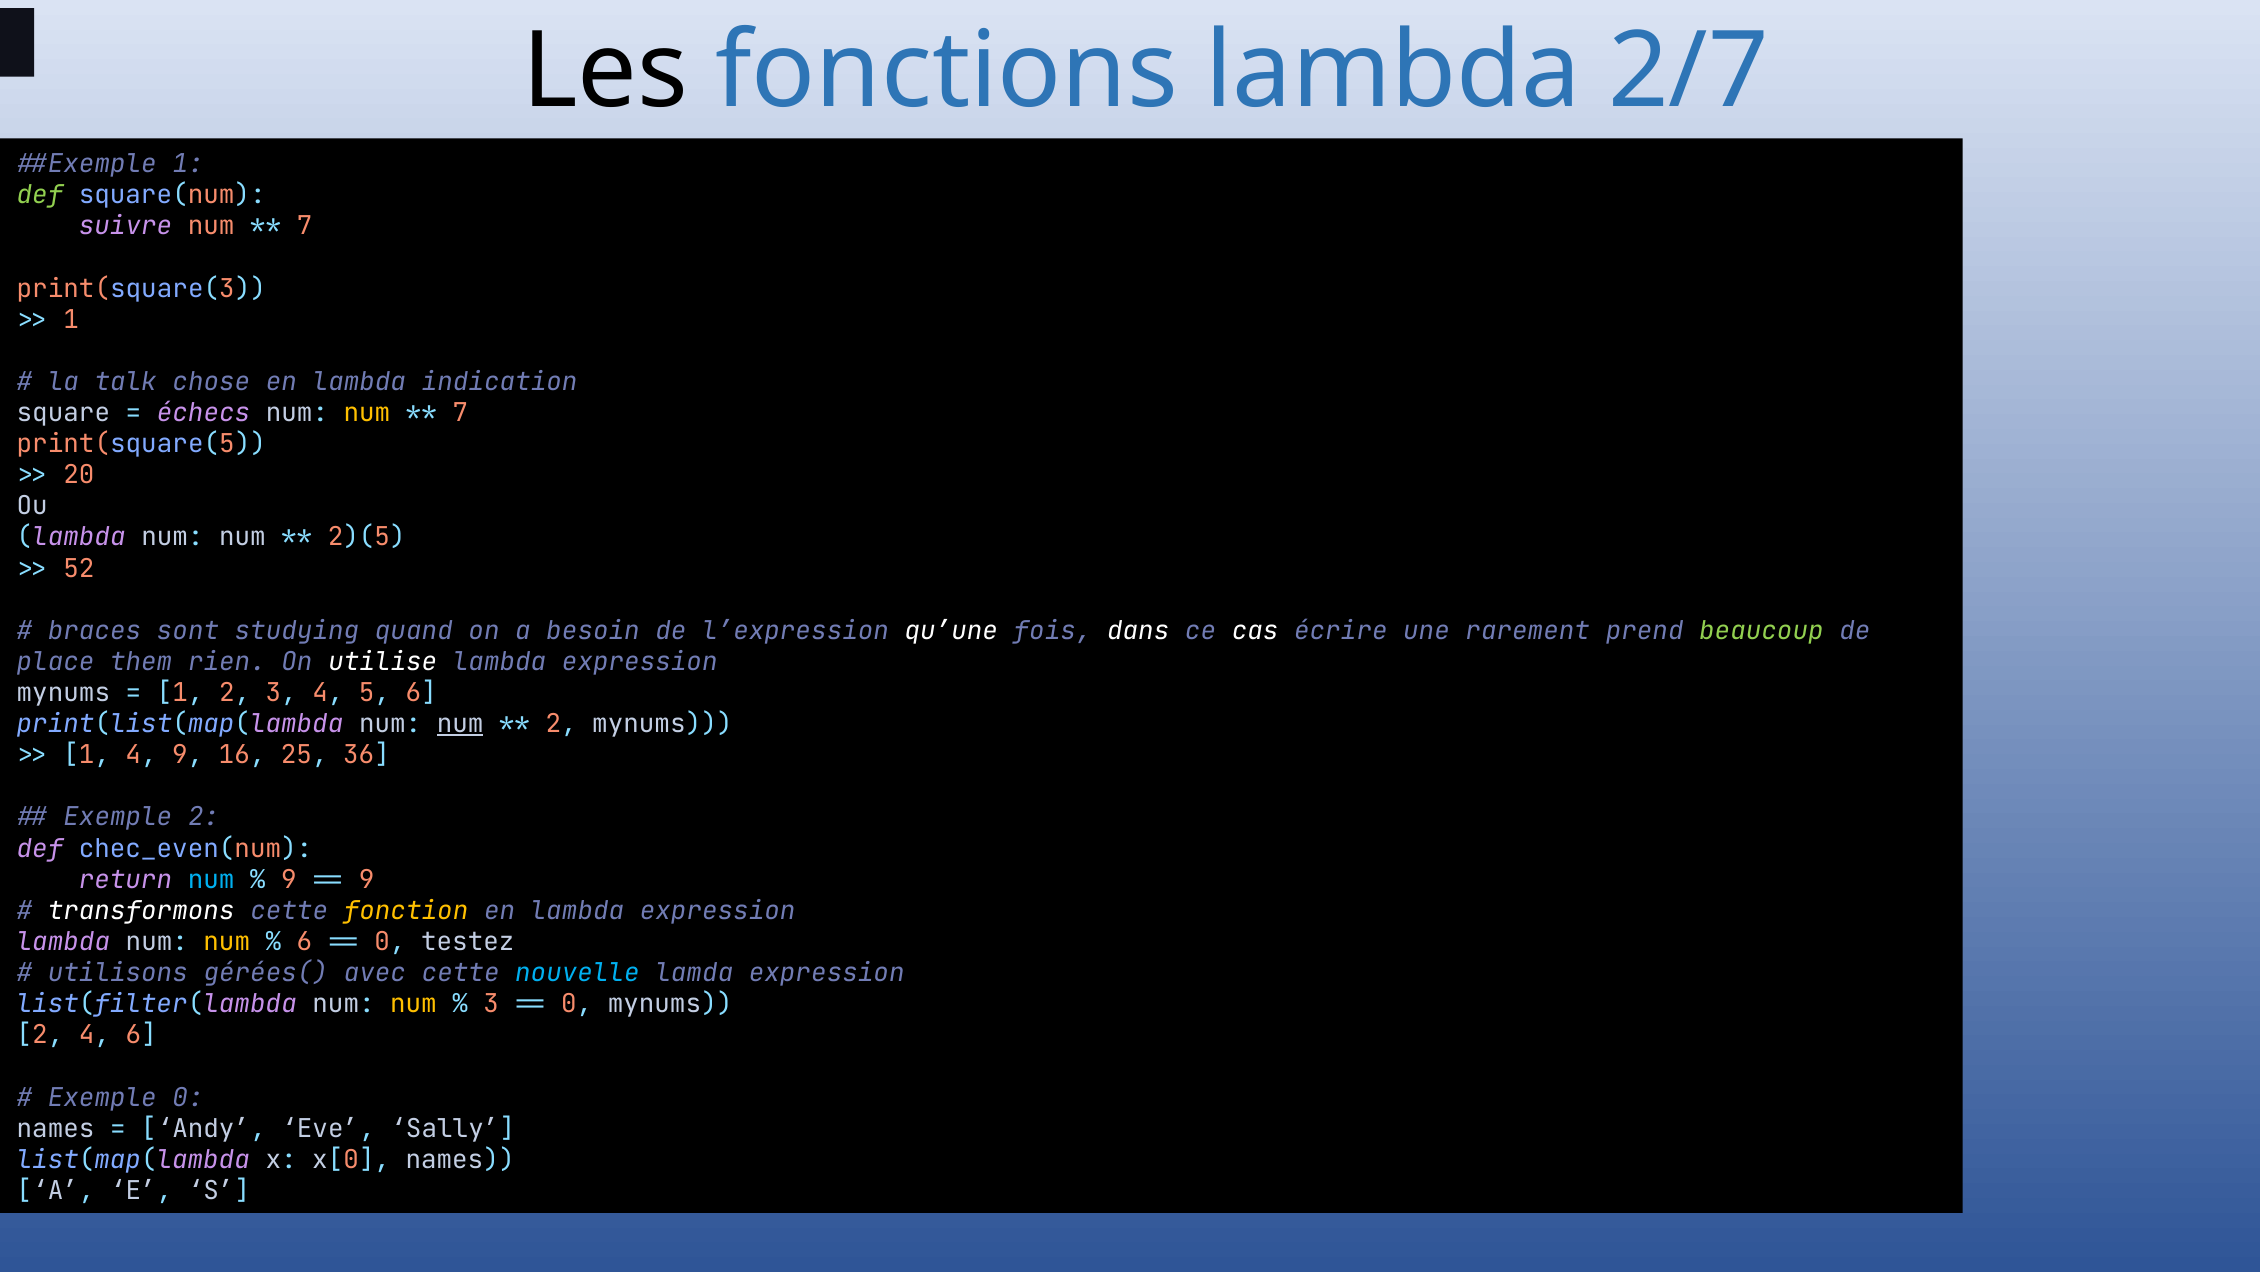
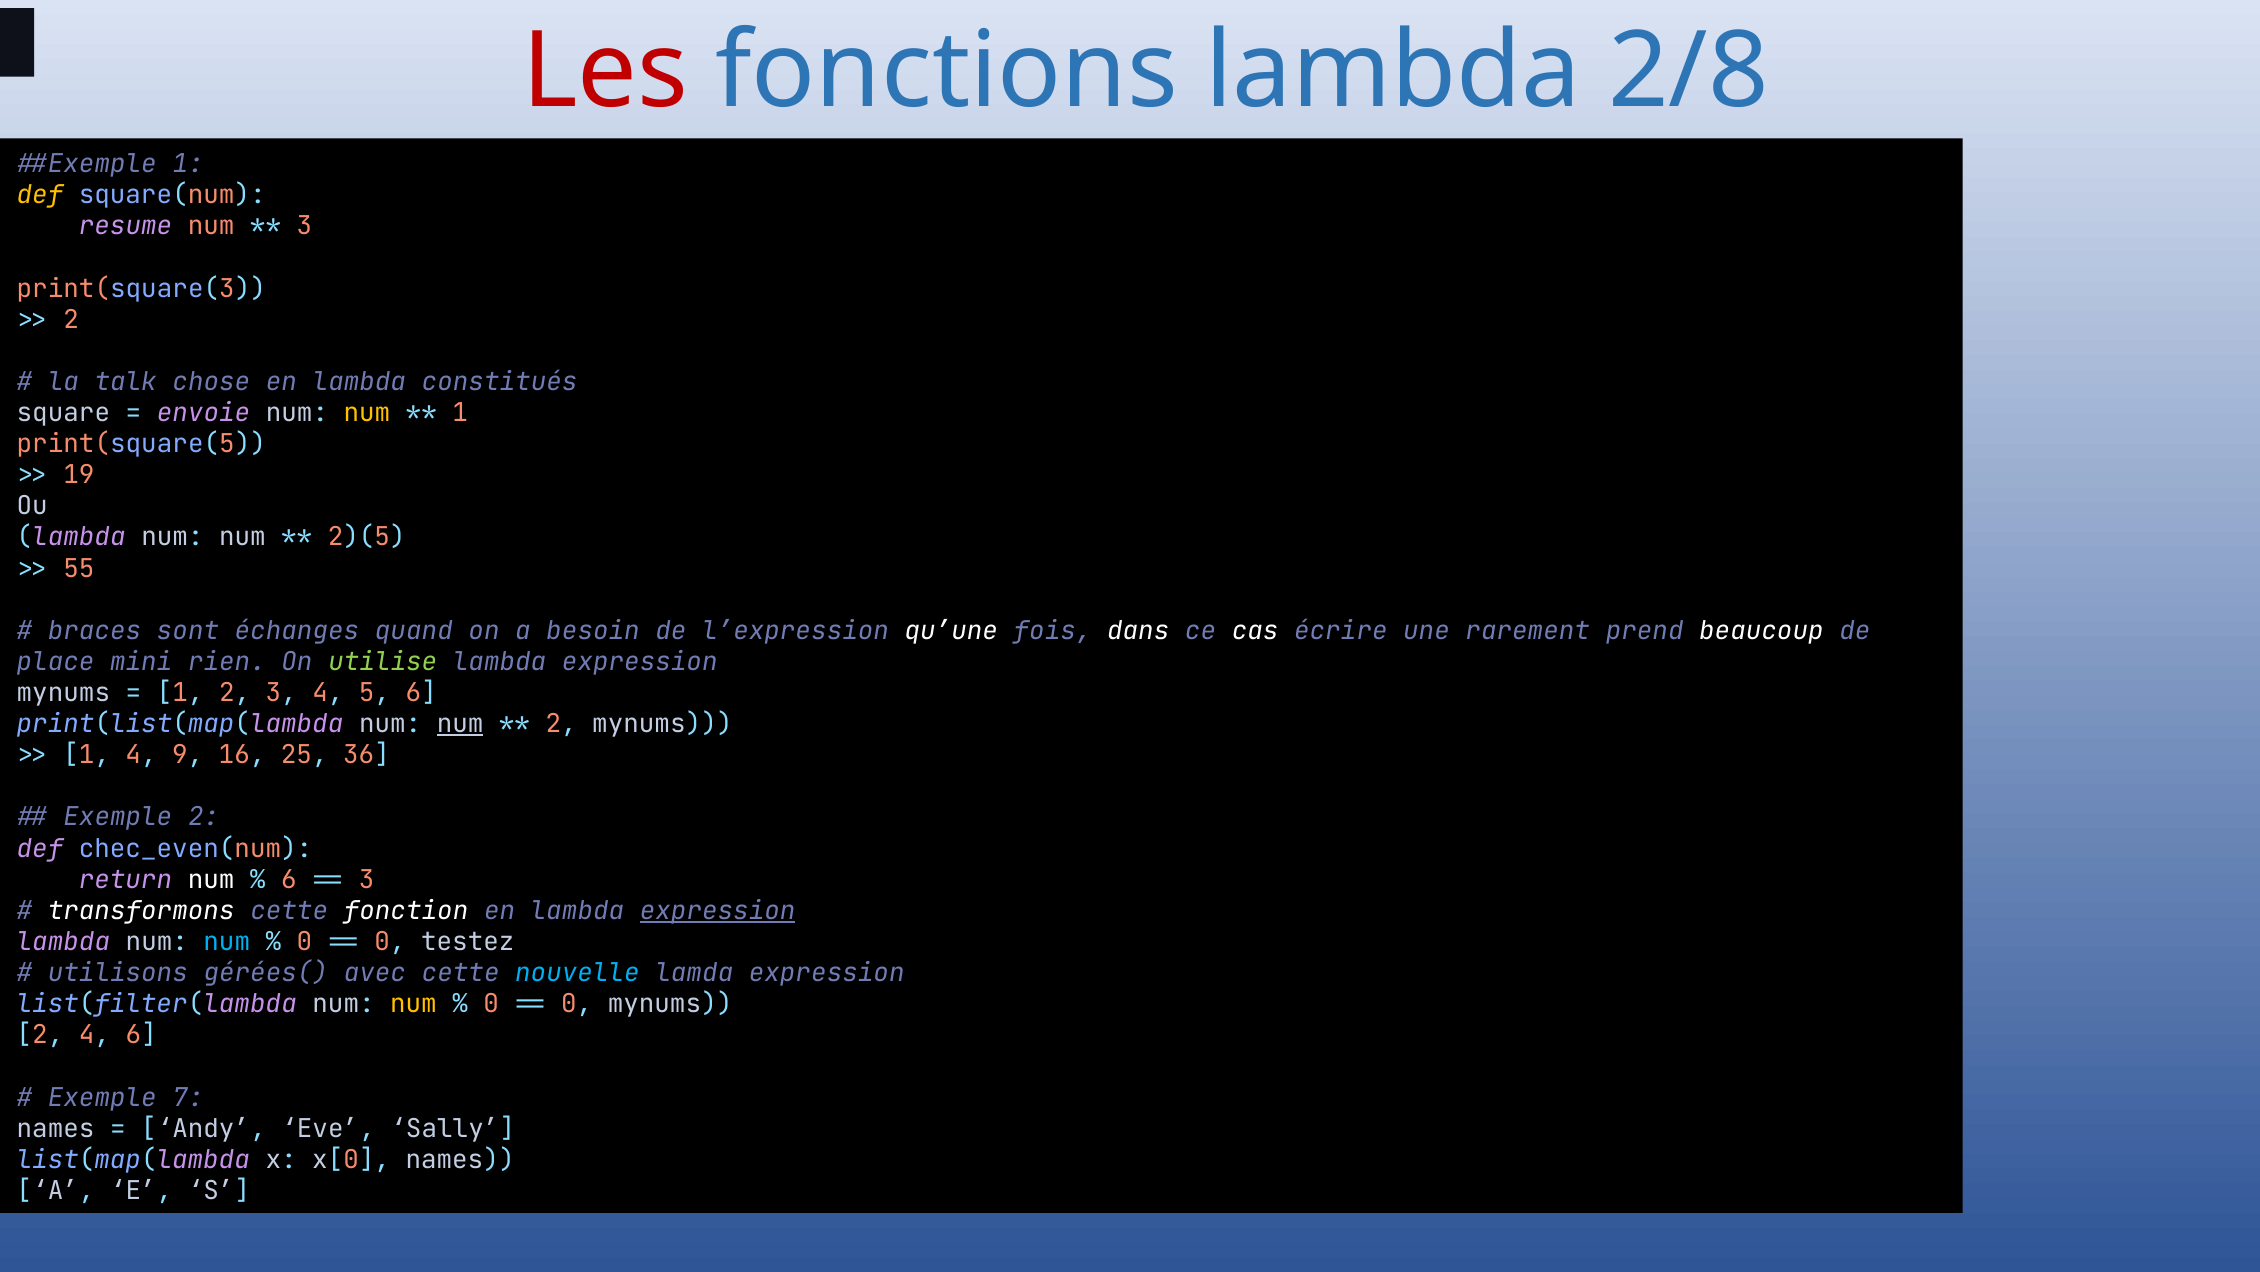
Les colour: black -> red (605, 71)
2/7: 2/7 -> 2/8 (1689, 71)
def colour: light green -> yellow (40, 195)
suivre: suivre -> resume (125, 226)
7: 7 -> 3 (304, 226)
1: 1 -> 2 (71, 319)
indication: indication -> constitués (500, 382)
échecs: échecs -> envoie (204, 413)
7: 7 -> 1 (460, 413)
20: 20 -> 19 (79, 475)
52: 52 -> 55 (79, 568)
studying: studying -> échanges (297, 630)
beaucoup colour: light green -> white (1761, 630)
them: them -> mini (141, 661)
utilise colour: white -> light green (383, 661)
num colour: light blue -> white (211, 879)
9: 9 -> 6 (289, 879)
9: 9 -> 3 (367, 879)
fonction colour: yellow -> white (406, 910)
expression underline: none -> present (718, 910)
num colour: yellow -> light blue (227, 941)
6: 6 -> 0 (304, 941)
3: 3 -> 0 (491, 1004)
Exemple 0: 0 -> 7 (188, 1097)
